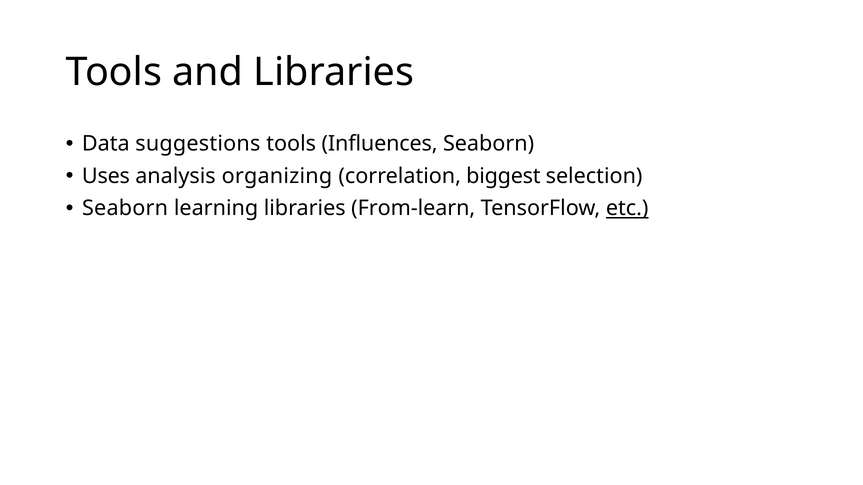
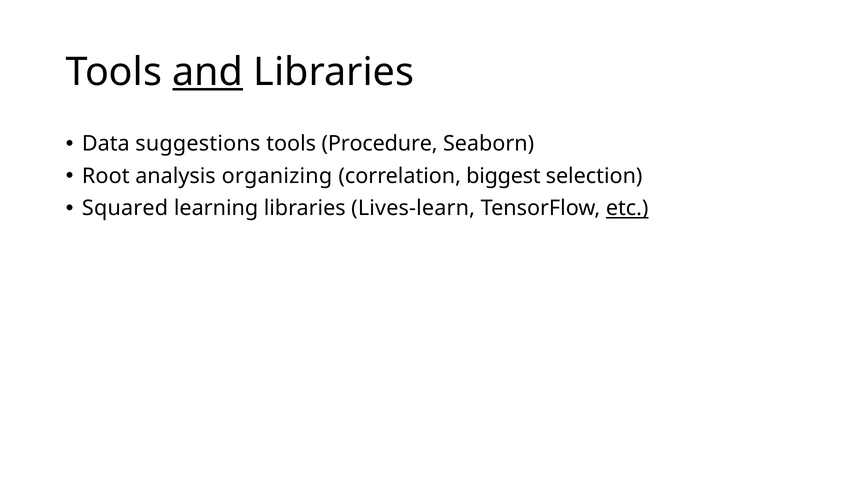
and underline: none -> present (208, 72)
Influences: Influences -> Procedure (380, 144)
Uses: Uses -> Root (106, 176)
Seaborn: Seaborn -> Squared (125, 209)
From-learn: From-learn -> Lives-learn (413, 209)
